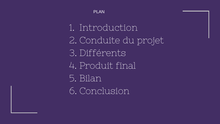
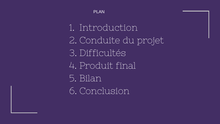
Différents: Différents -> Difficultés (103, 53)
